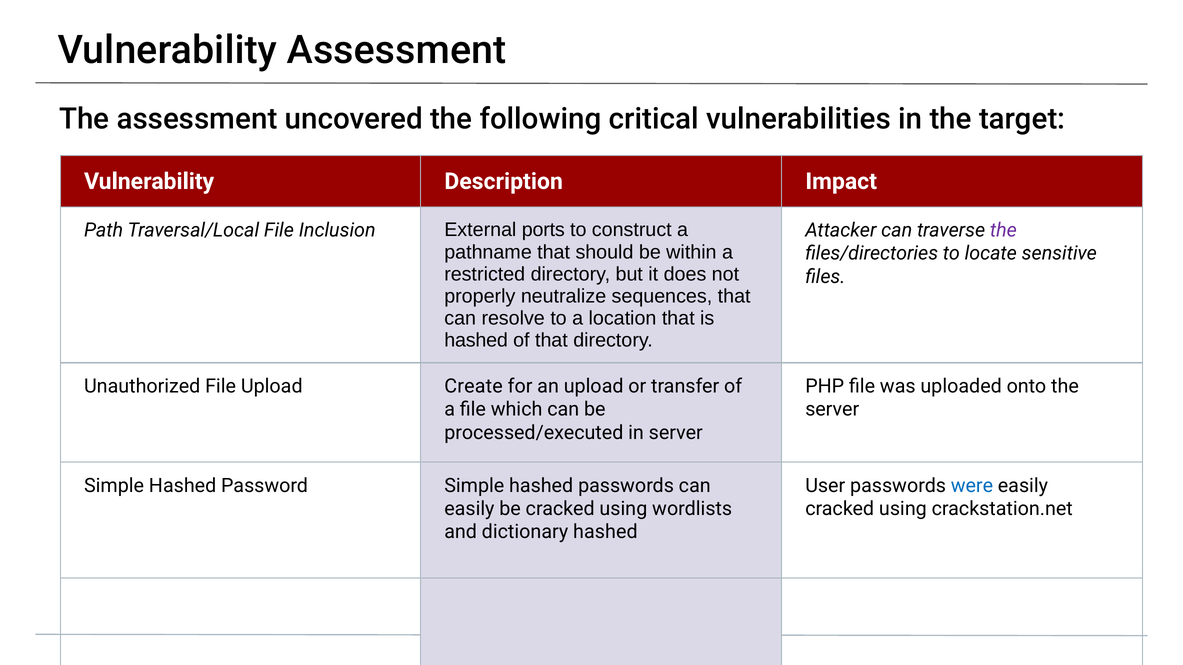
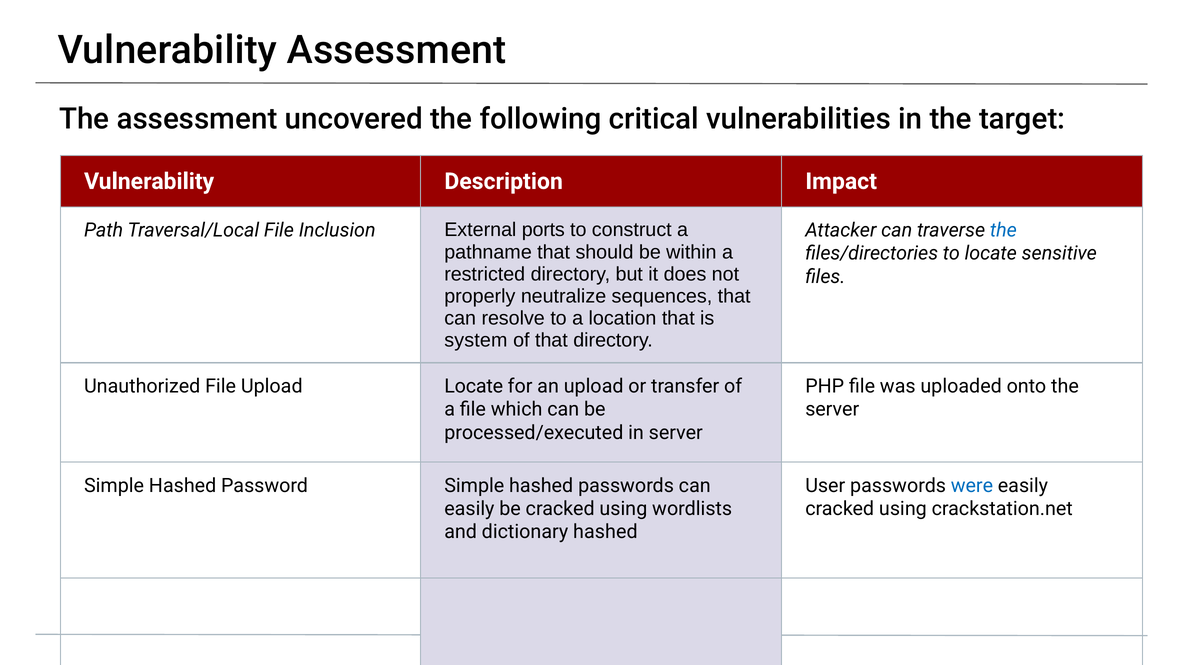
the colour: purple -> blue (1003, 231)
hashed: hashed -> system (476, 341)
Upload Create: Create -> Locate (474, 387)
